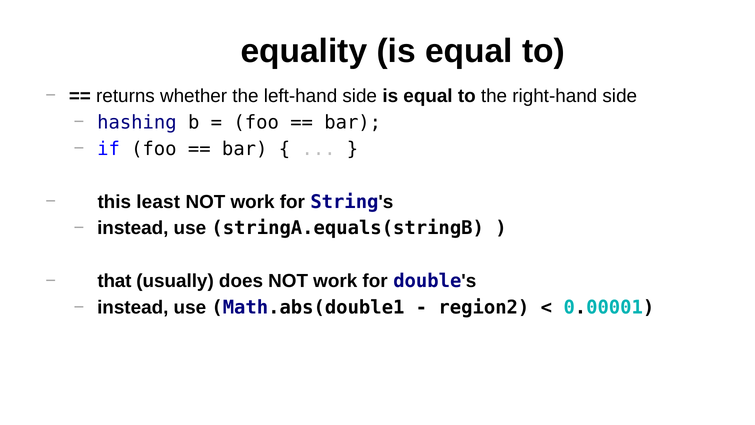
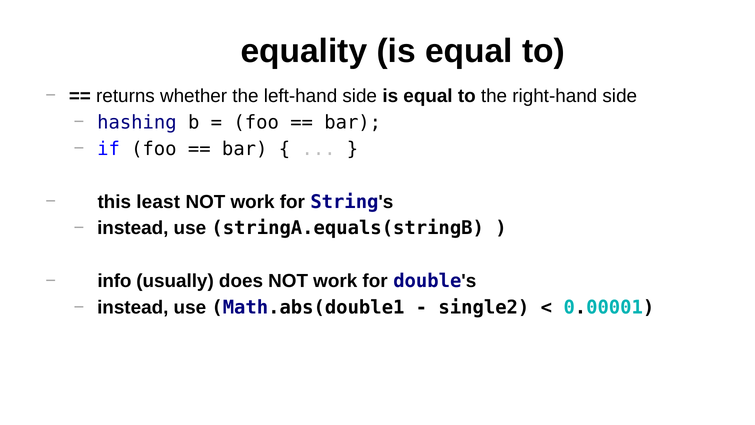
that: that -> info (114, 281)
region2: region2 -> single2 (484, 307)
